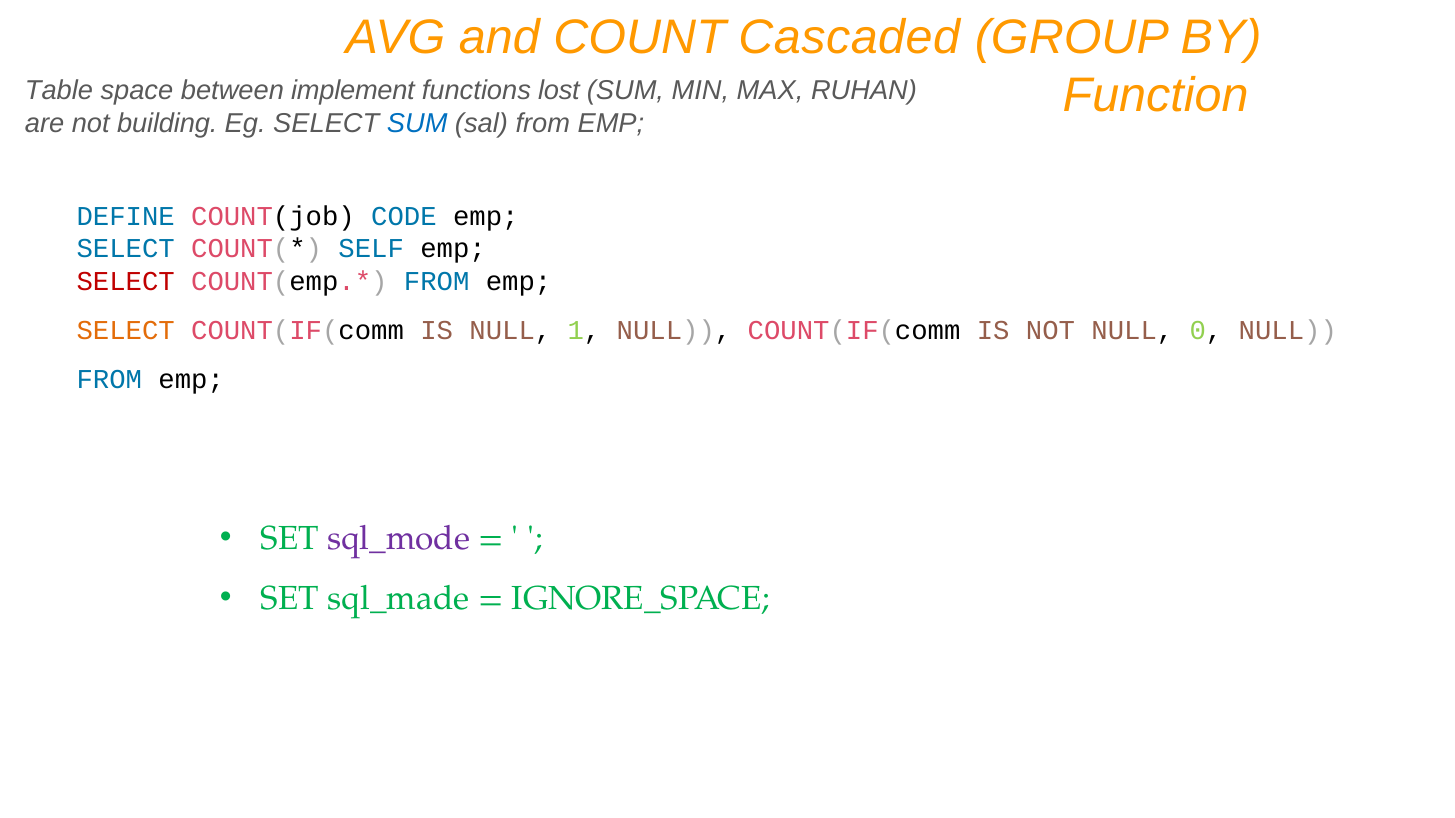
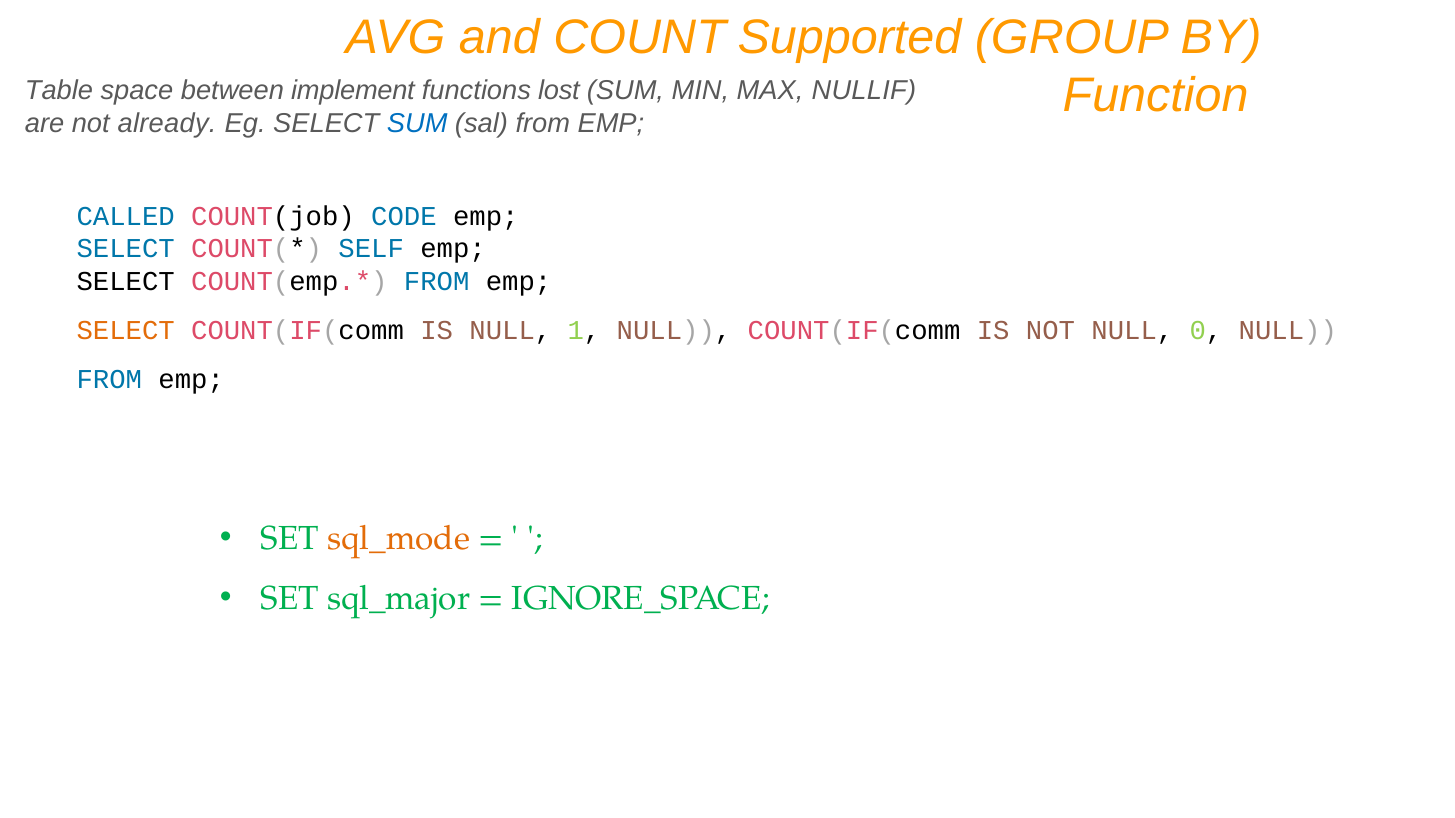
Cascaded: Cascaded -> Supported (849, 38)
RUHAN: RUHAN -> NULLIF (864, 91)
building: building -> already (167, 124)
DEFINE: DEFINE -> CALLED (126, 216)
SELECT colour: red -> black (126, 282)
sql_mode colour: purple -> orange (399, 539)
sql_made: sql_made -> sql_major (399, 599)
